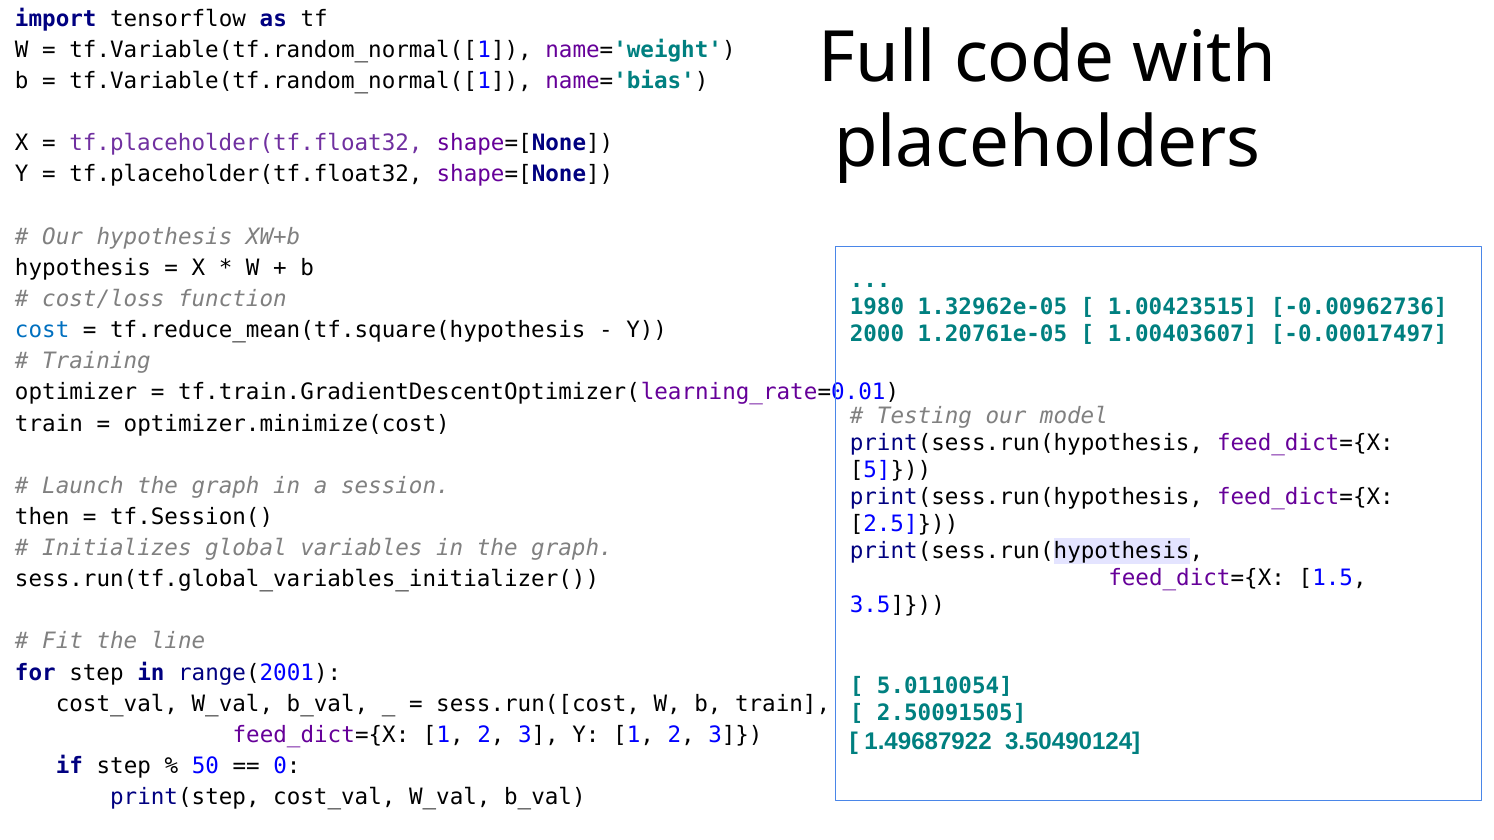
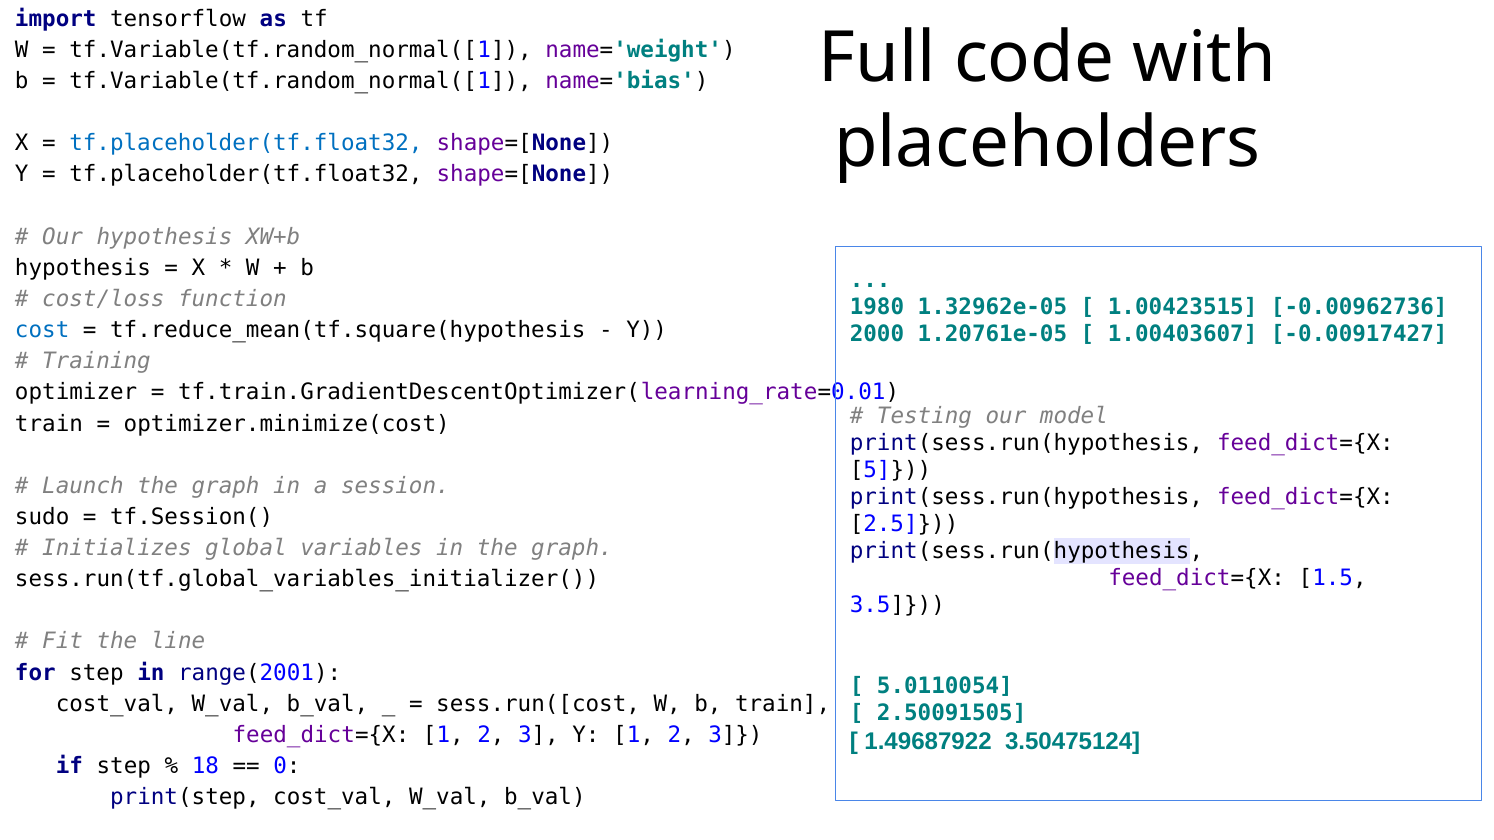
tf.placeholder(tf.float32 colour: purple -> blue (246, 143)
-0.00017497: -0.00017497 -> -0.00917427 (1359, 335)
then: then -> sudo (42, 517)
3.50490124: 3.50490124 -> 3.50475124 (1073, 742)
50: 50 -> 18 (205, 766)
